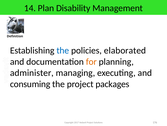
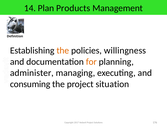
Disability: Disability -> Products (73, 8)
the colour: blue -> orange (63, 50)
elaborated: elaborated -> willingness (125, 50)
packages: packages -> situation (112, 84)
